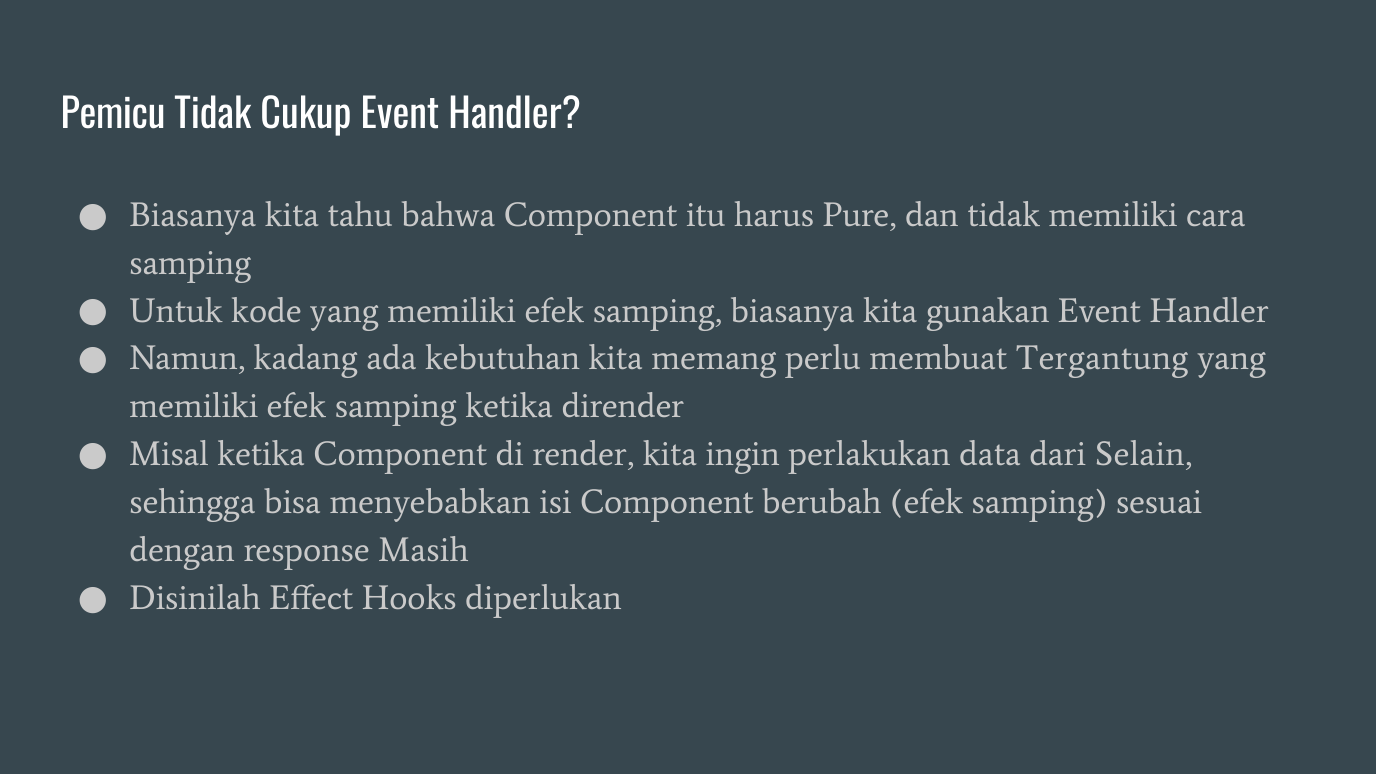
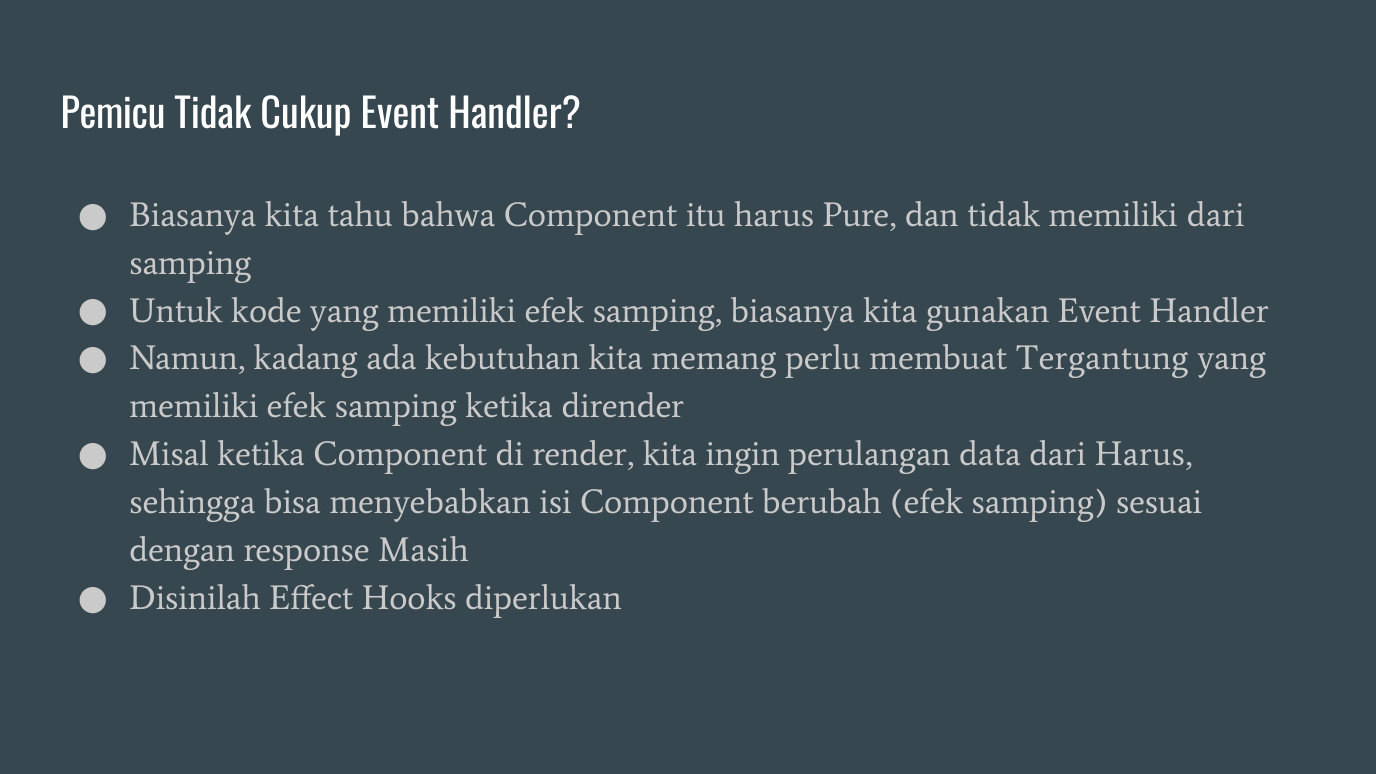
memiliki cara: cara -> dari (1216, 215)
perlakukan: perlakukan -> perulangan (870, 455)
dari Selain: Selain -> Harus (1144, 455)
